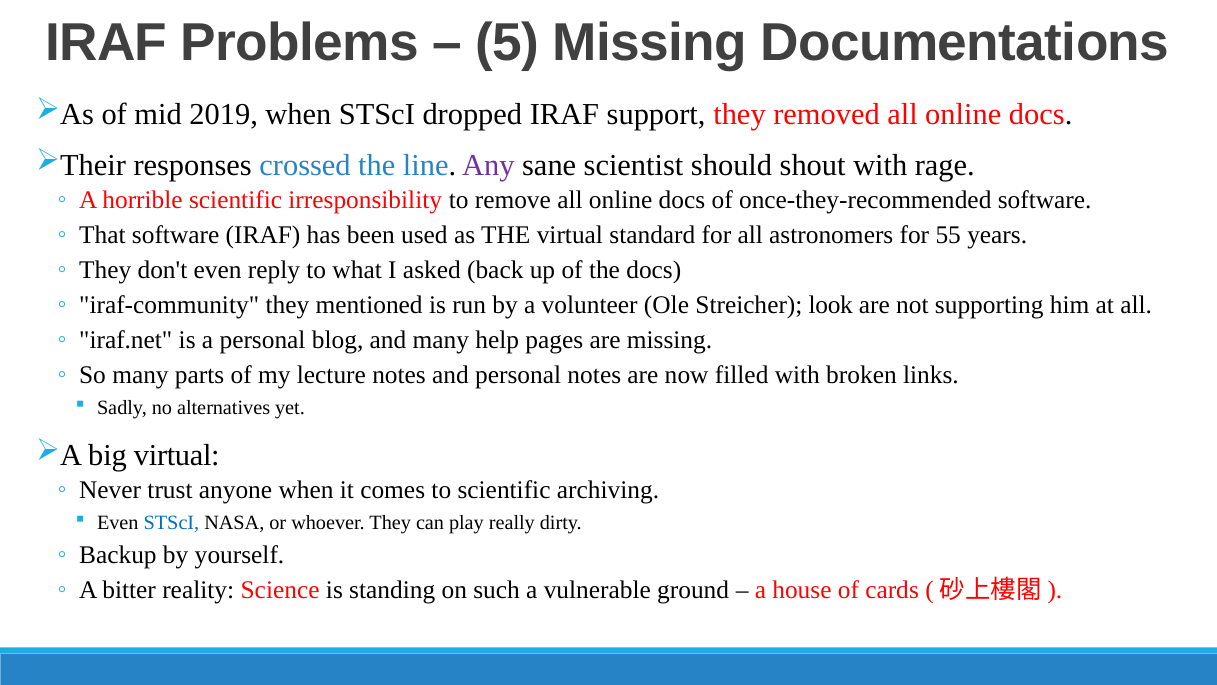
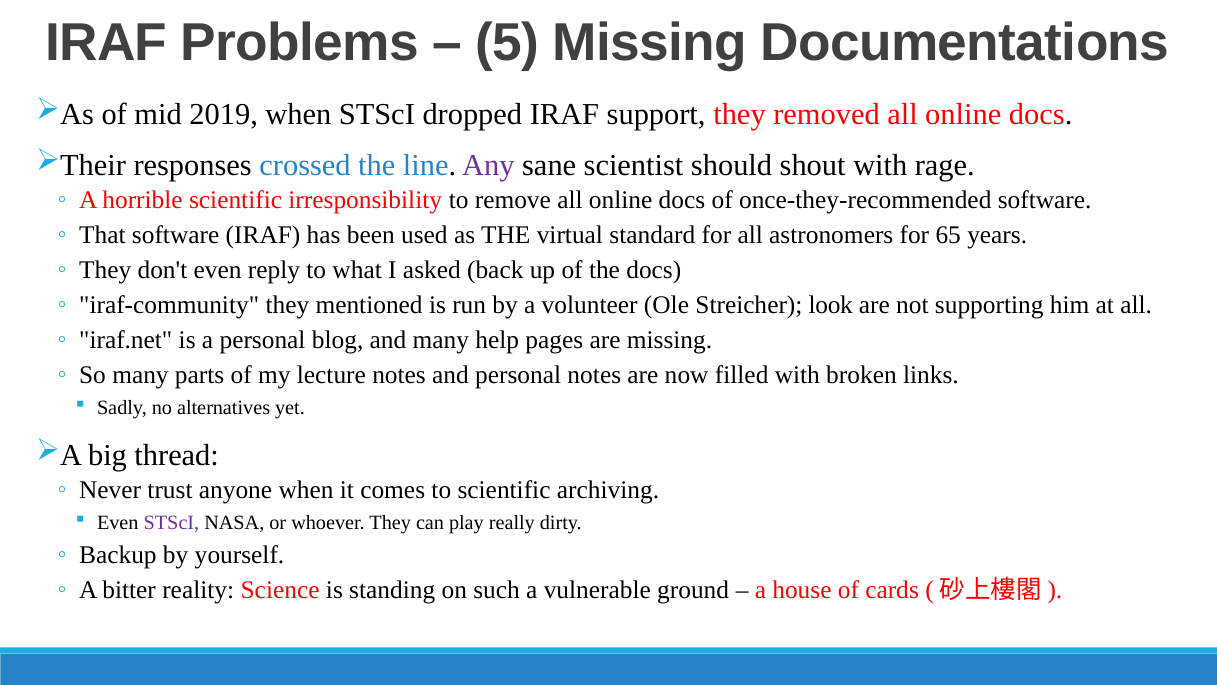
55: 55 -> 65 (948, 235)
big virtual: virtual -> thread (177, 455)
STScI colour: blue -> purple (171, 523)
